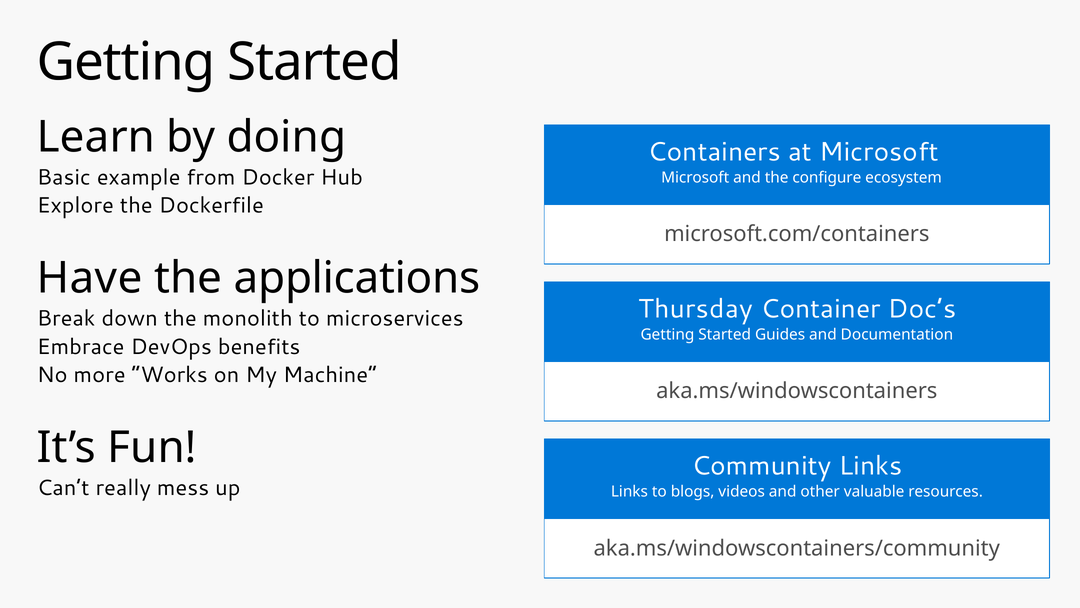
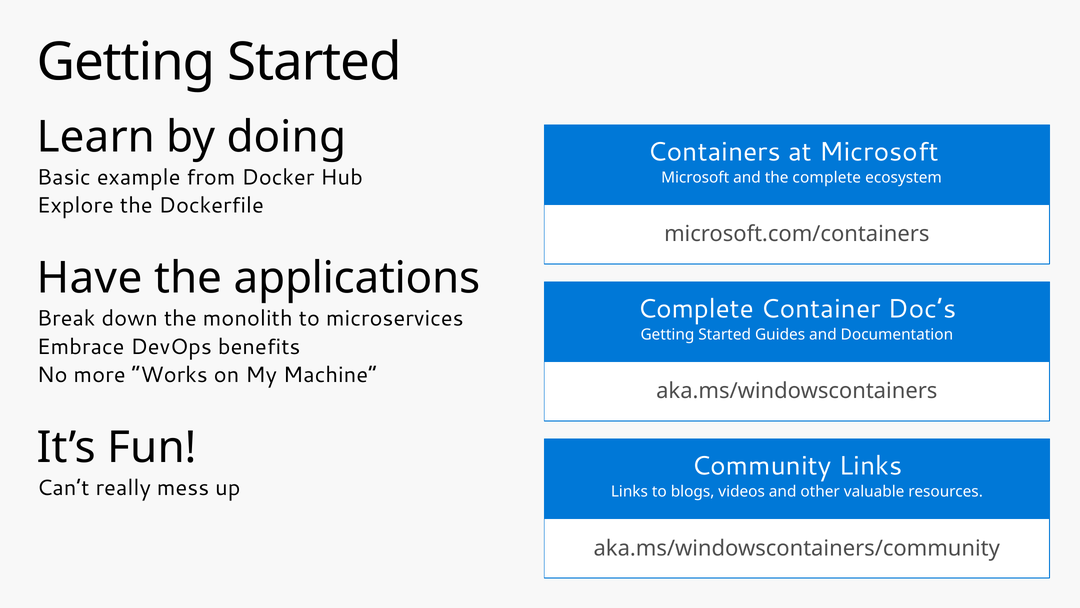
the configure: configure -> complete (827, 177)
Thursday: Thursday -> Complete (696, 309)
